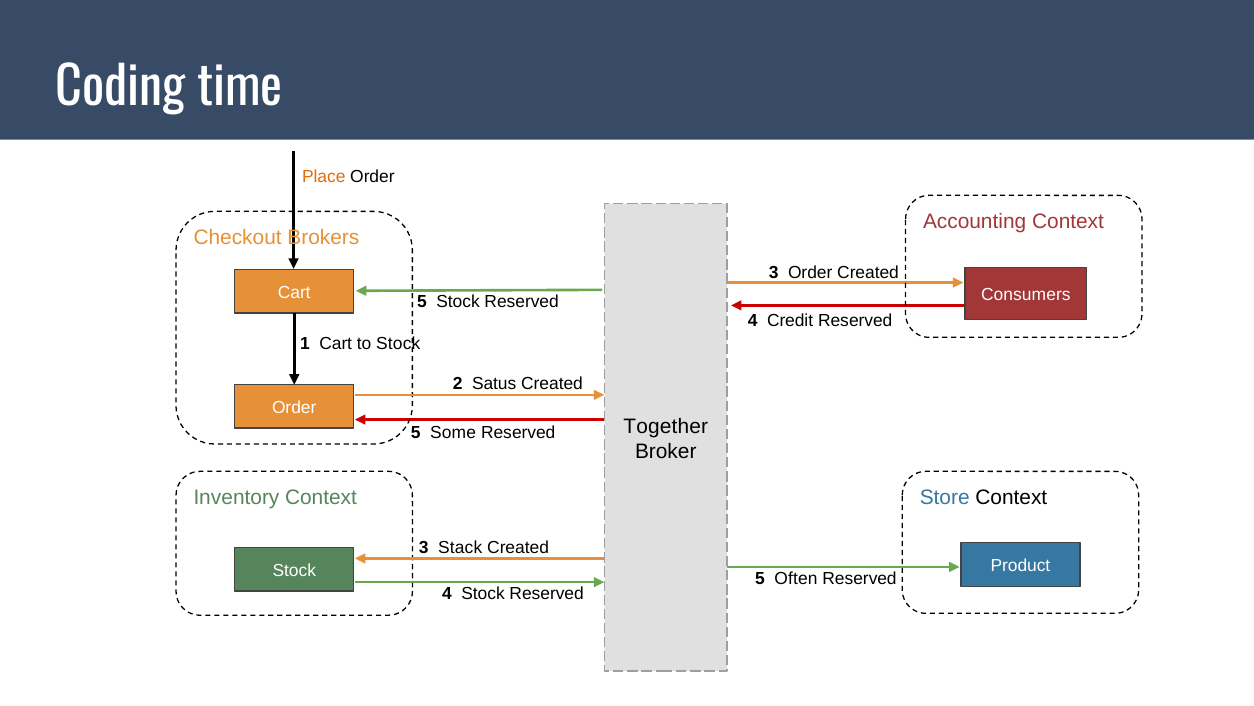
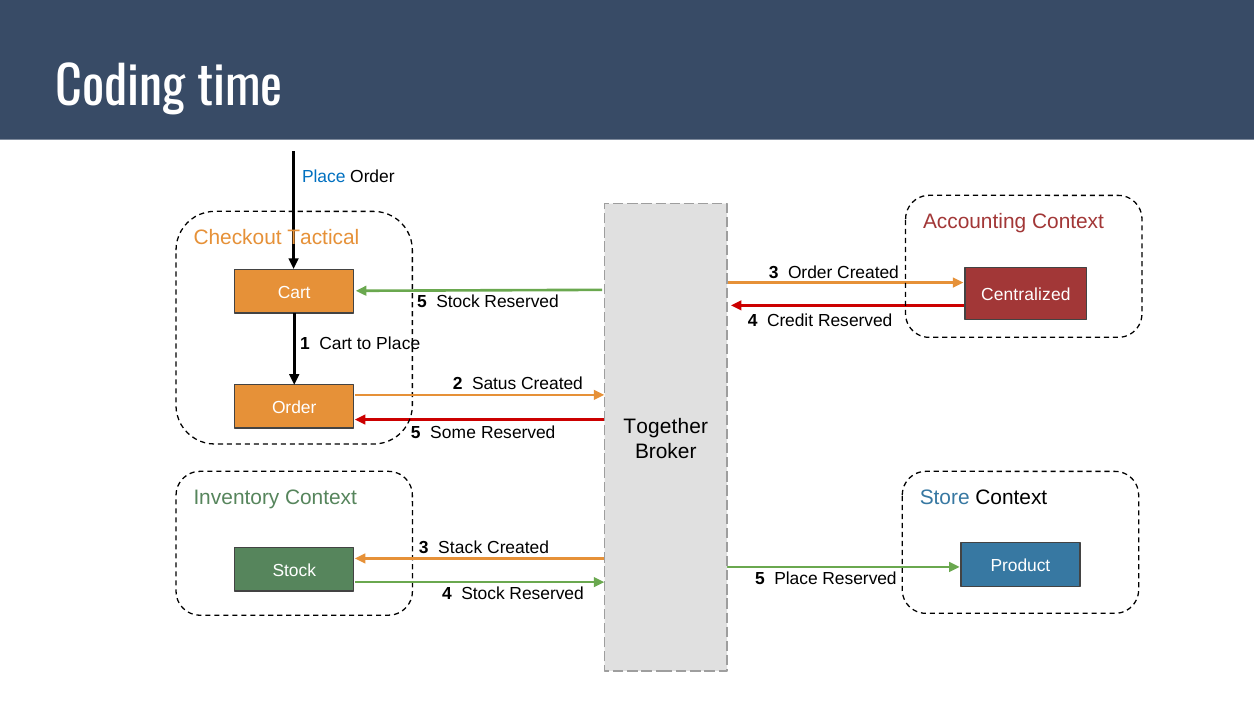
Place colour: orange -> blue (324, 176)
Brokers: Brokers -> Tactical (323, 238)
Consumers: Consumers -> Centralized (1026, 294)
to Stock: Stock -> Place (398, 344)
5 Often: Often -> Place (796, 578)
